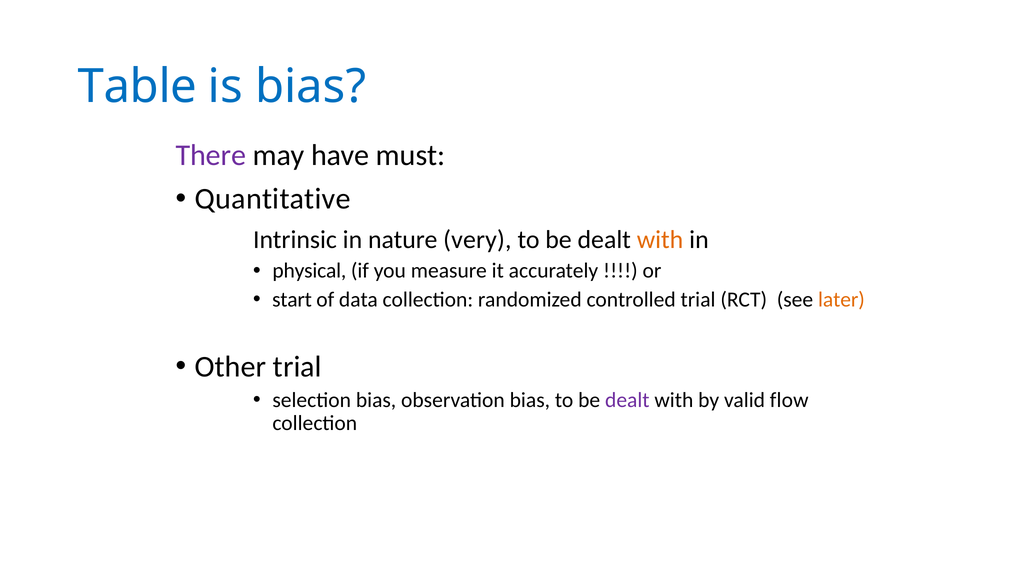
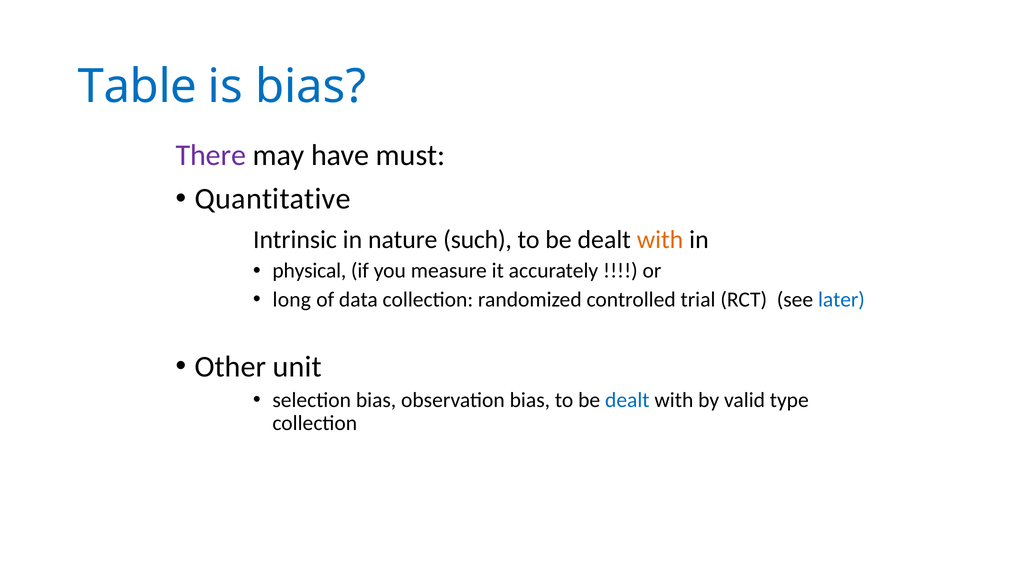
very: very -> such (478, 240)
start: start -> long (292, 299)
later colour: orange -> blue (841, 299)
Other trial: trial -> unit (297, 367)
dealt colour: purple -> blue (627, 400)
flow: flow -> type (789, 400)
